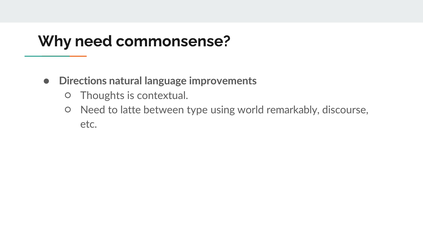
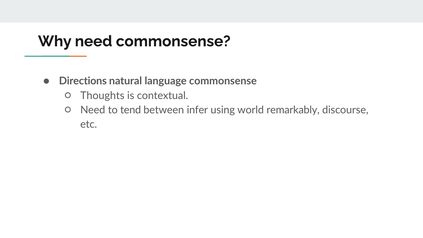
language improvements: improvements -> commonsense (223, 81)
latte: latte -> tend (131, 110)
type: type -> infer (197, 110)
